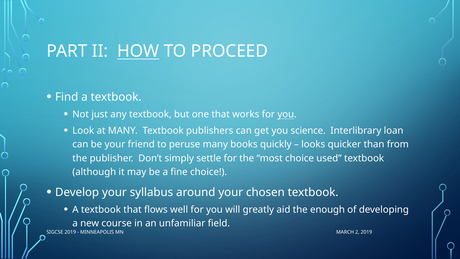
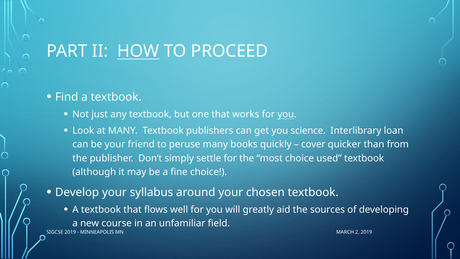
looks: looks -> cover (313, 144)
enough: enough -> sources (328, 209)
